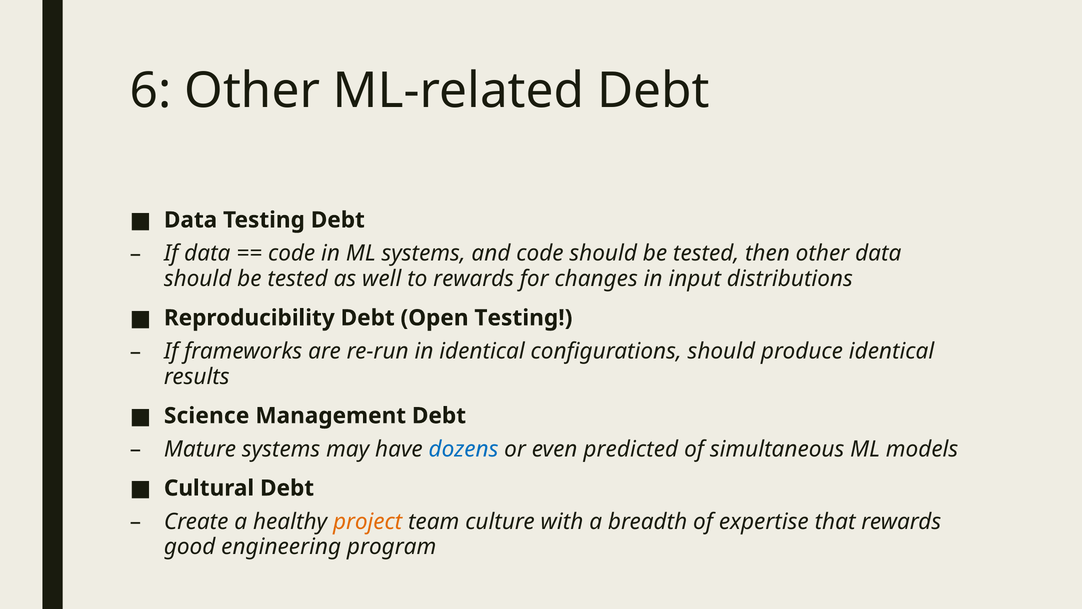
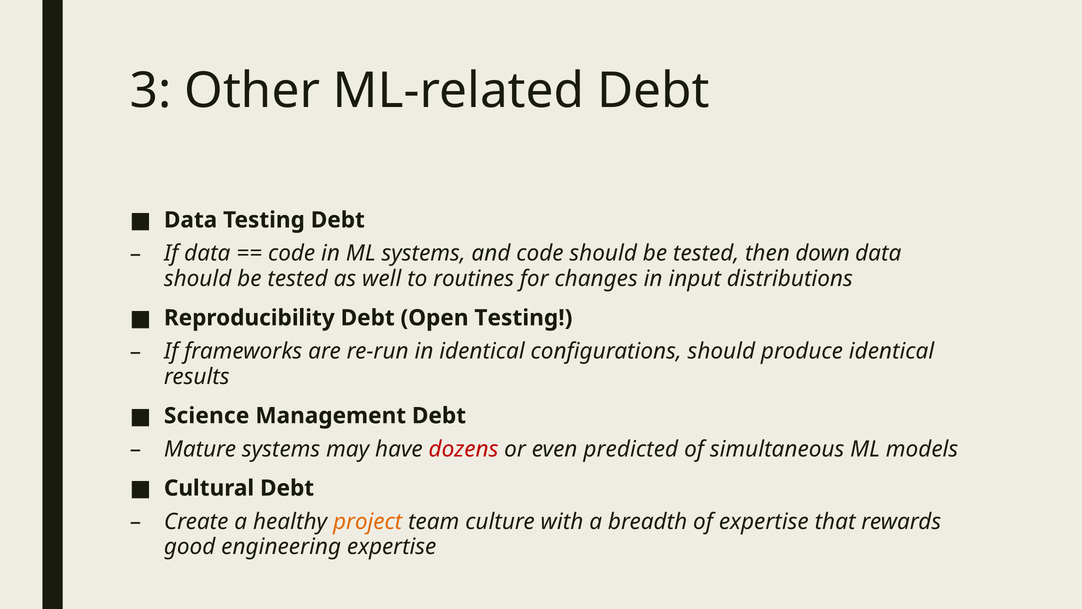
6: 6 -> 3 (151, 91)
then other: other -> down (823, 253)
to rewards: rewards -> routines (474, 279)
dozens colour: blue -> red (464, 449)
engineering program: program -> expertise (392, 547)
